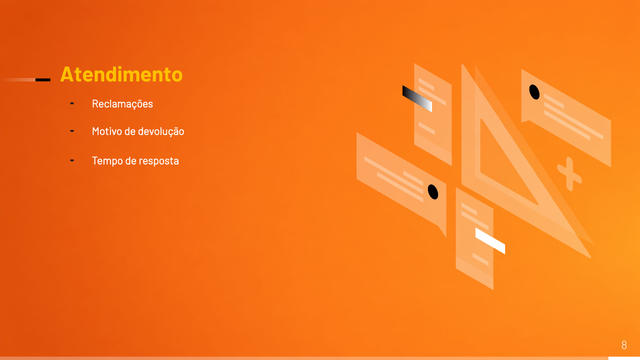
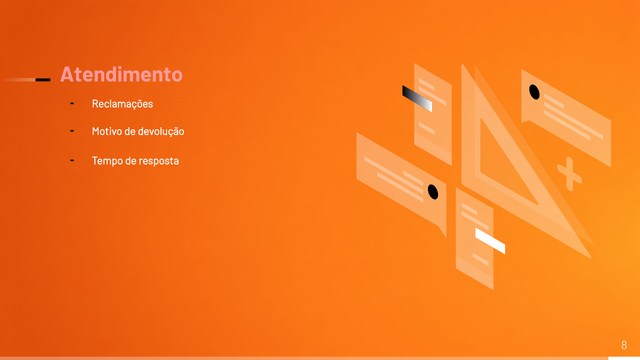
Atendimento colour: yellow -> pink (122, 75)
